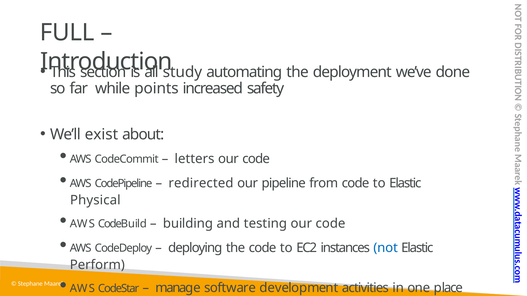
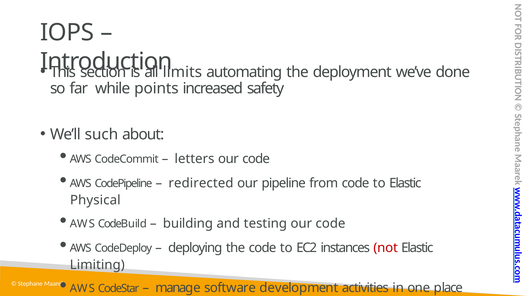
FULL: FULL -> IOPS (67, 33)
study: study -> limits (182, 72)
exist: exist -> such (101, 135)
not colour: blue -> red (386, 248)
Perform: Perform -> Limiting (97, 265)
